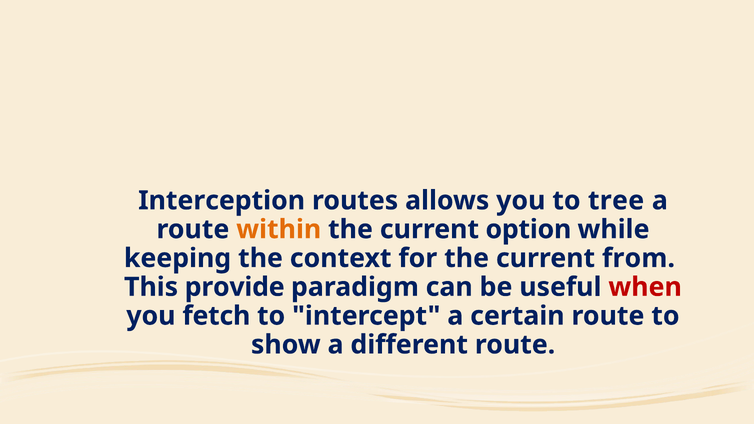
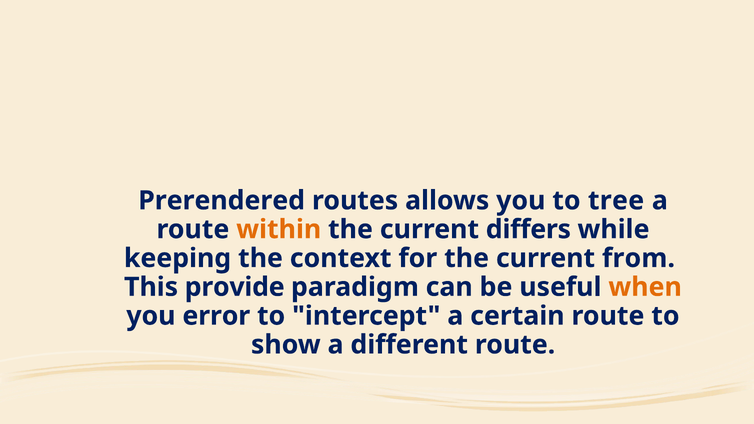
Interception: Interception -> Prerendered (222, 201)
option: option -> differs (528, 229)
when colour: red -> orange (645, 287)
fetch: fetch -> error (216, 316)
